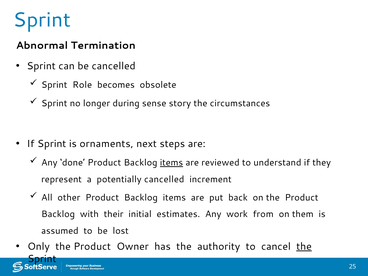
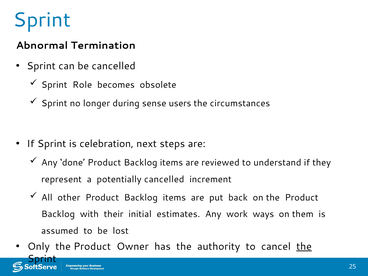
story: story -> users (180, 103)
ornaments: ornaments -> celebration (107, 144)
items underline: present -> none (171, 163)
from: from -> ways (263, 214)
